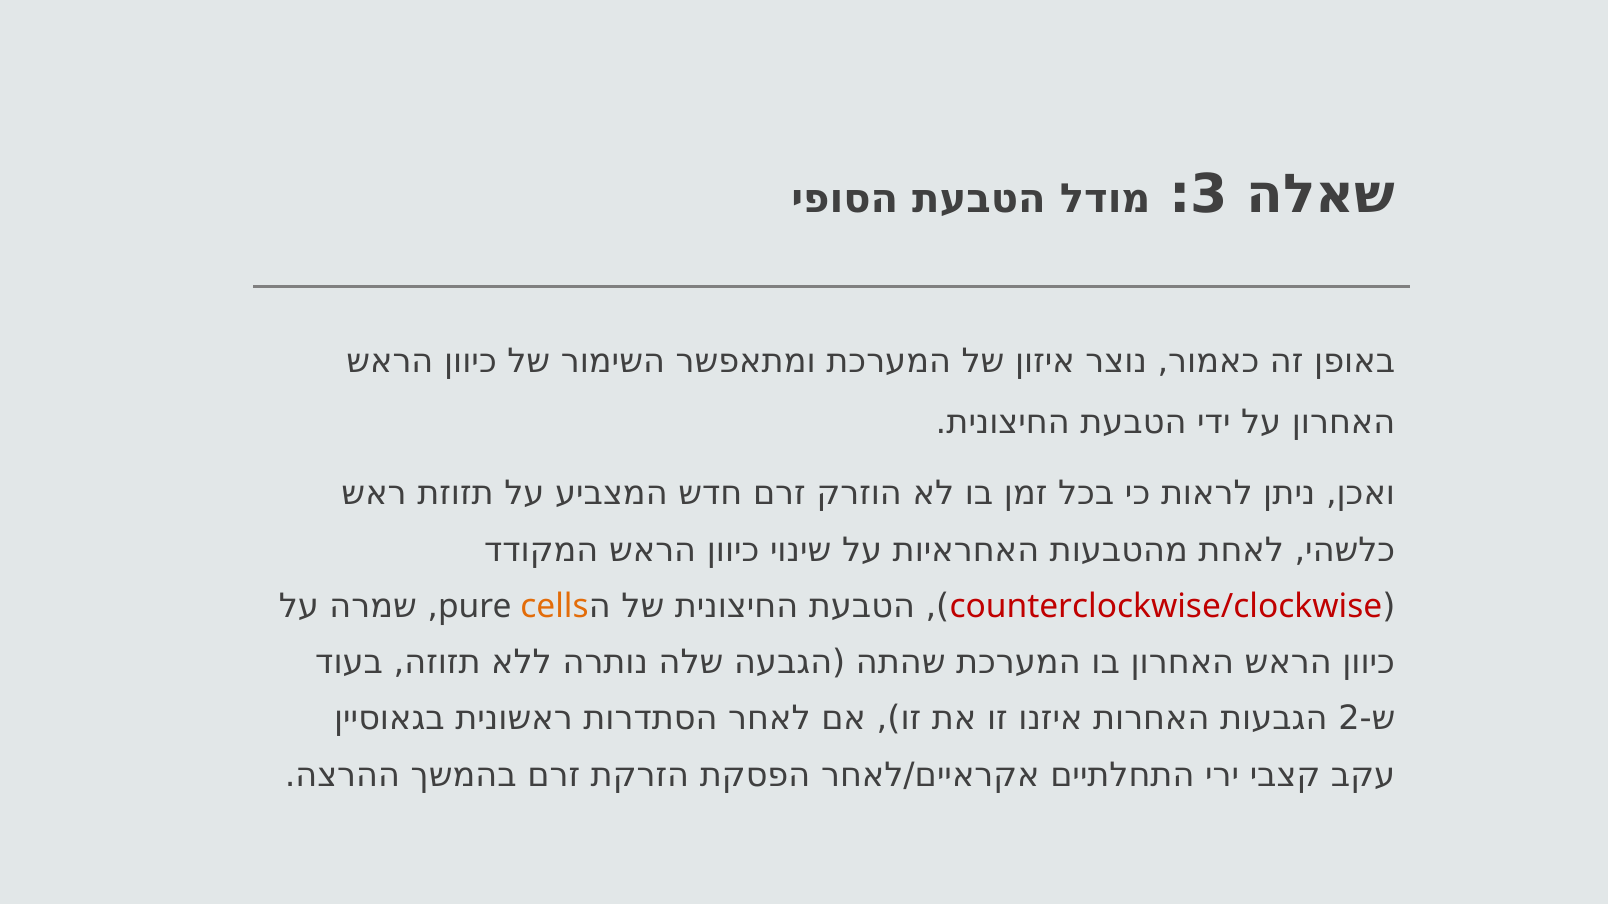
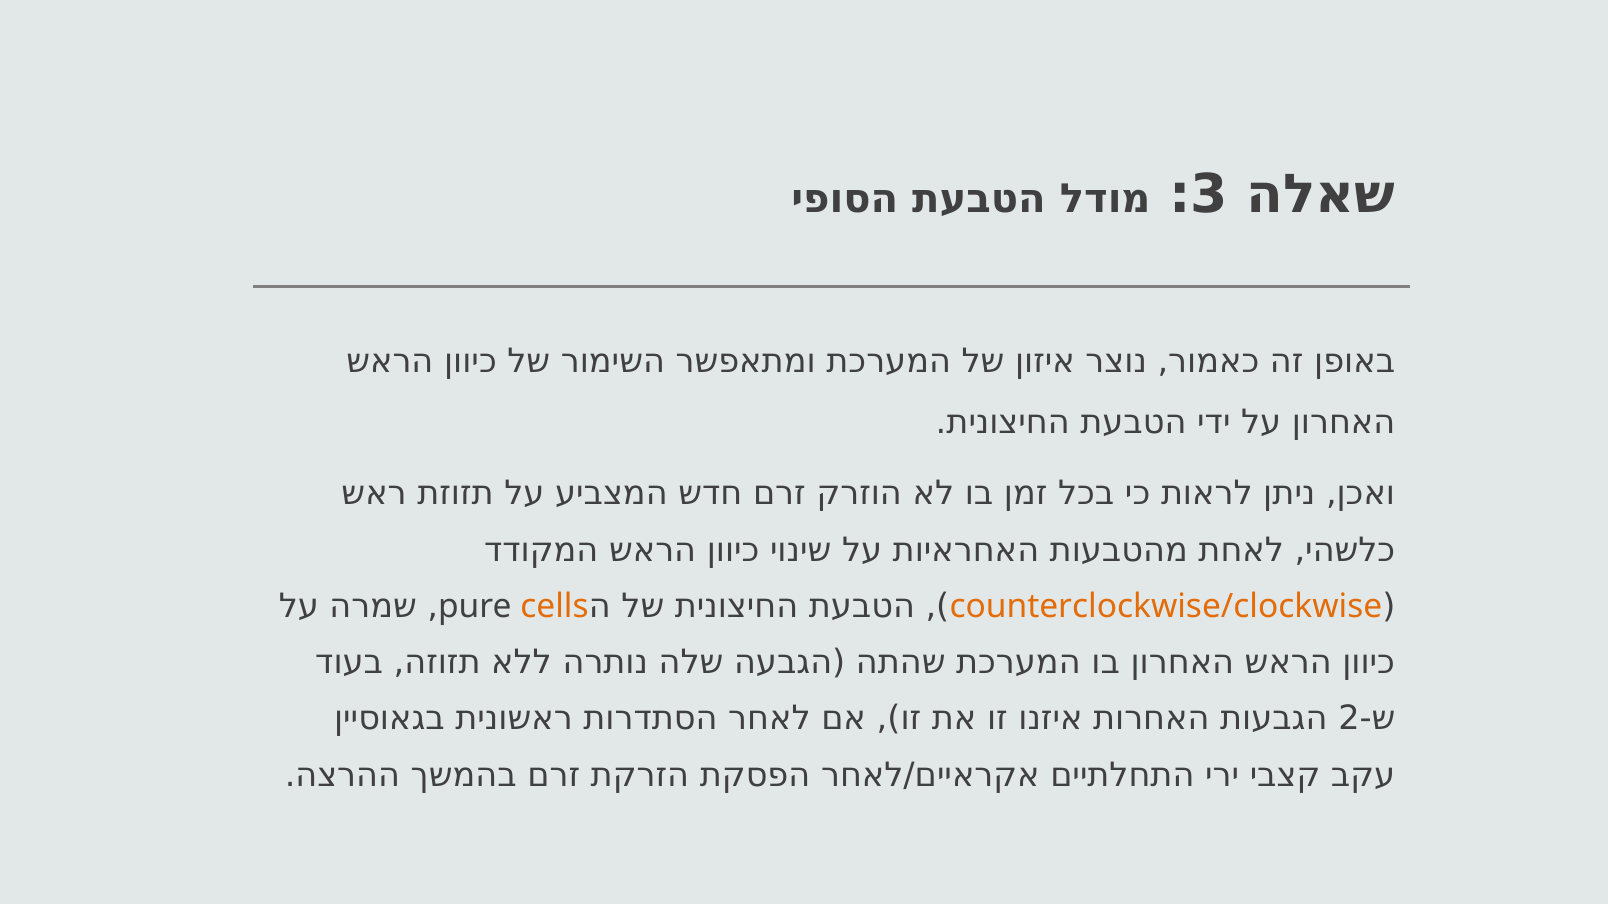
counterclockwise/clockwise colour: red -> orange (1166, 607)
